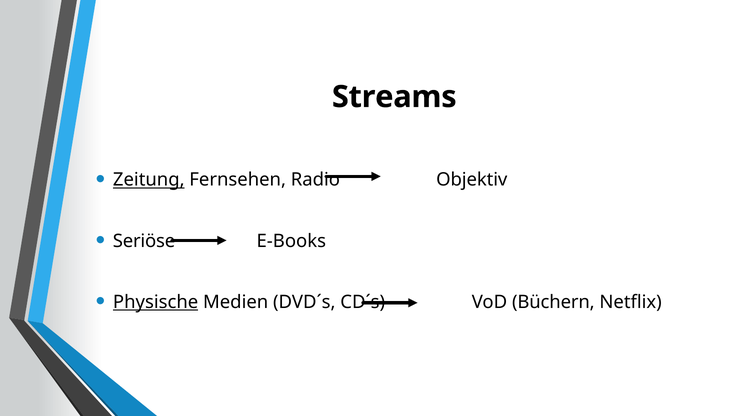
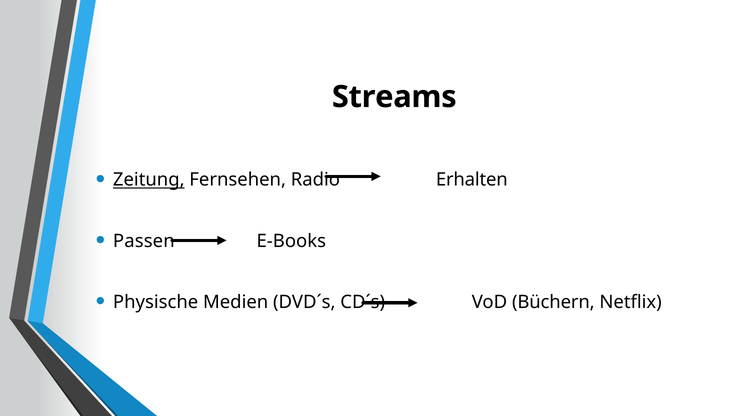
Objektiv: Objektiv -> Erhalten (472, 180)
Seriöse: Seriöse -> Passen (144, 241)
Physische underline: present -> none (156, 302)
